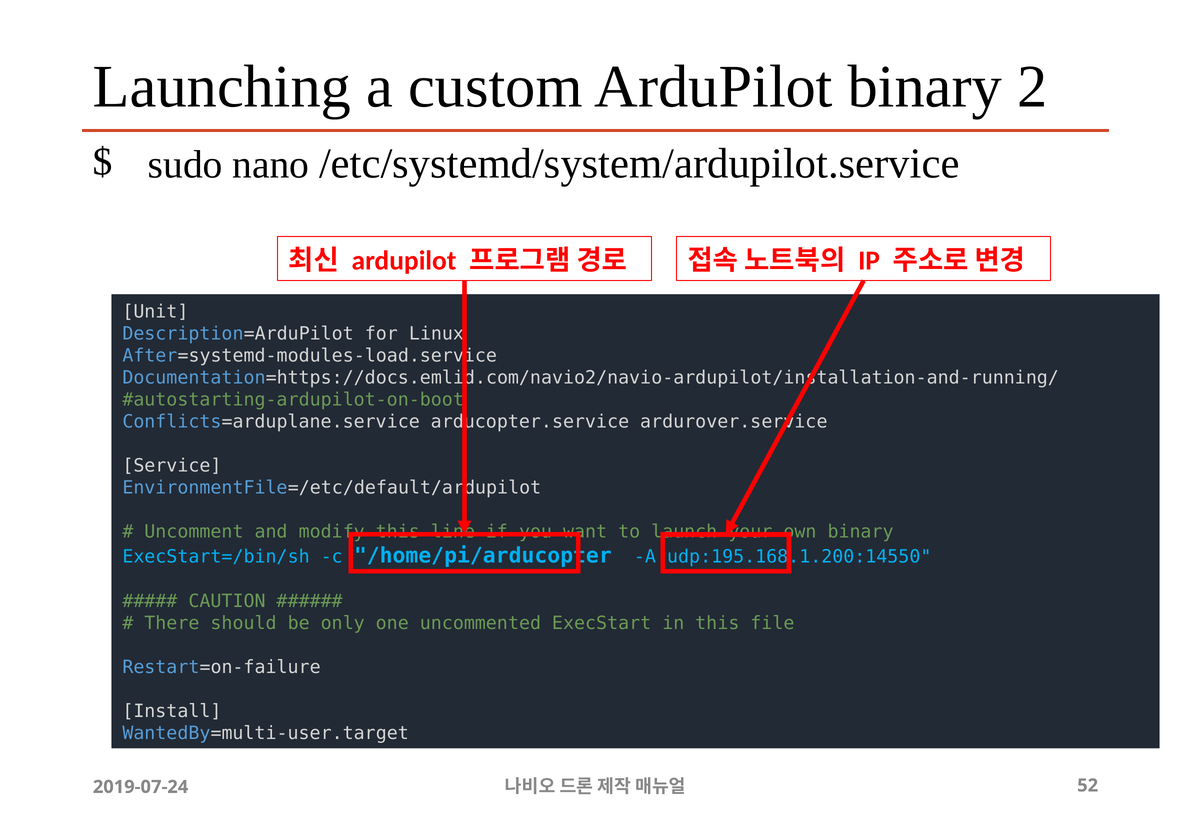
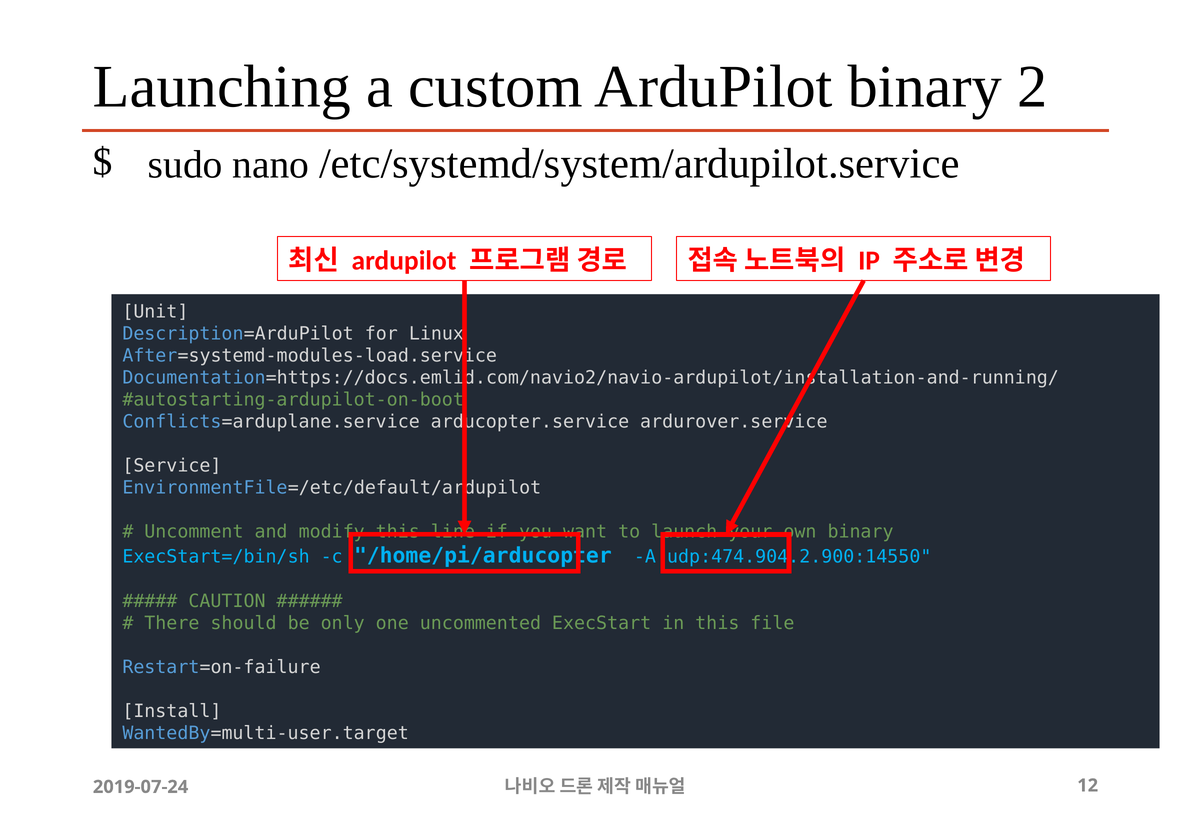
udp:195.168.1.200:14550: udp:195.168.1.200:14550 -> udp:474.904.2.900:14550 (799, 557)
52: 52 -> 12 (1088, 786)
